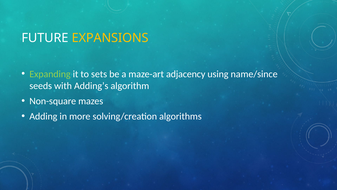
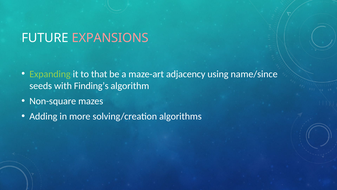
EXPANSIONS colour: yellow -> pink (110, 38)
sets: sets -> that (99, 74)
Adding’s: Adding’s -> Finding’s (91, 86)
